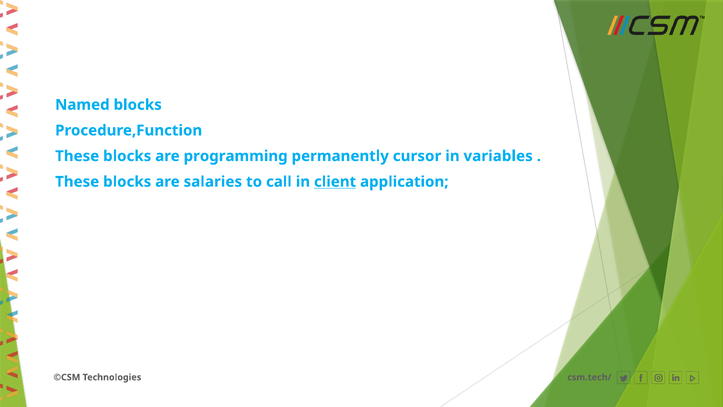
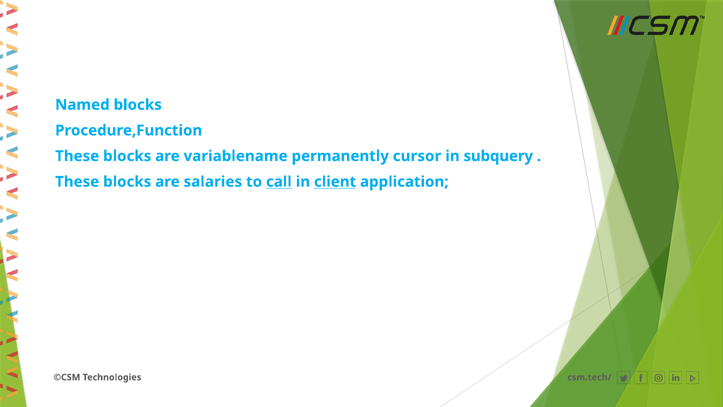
programming: programming -> variablename (236, 156)
variables: variables -> subquery (498, 156)
call underline: none -> present (279, 182)
